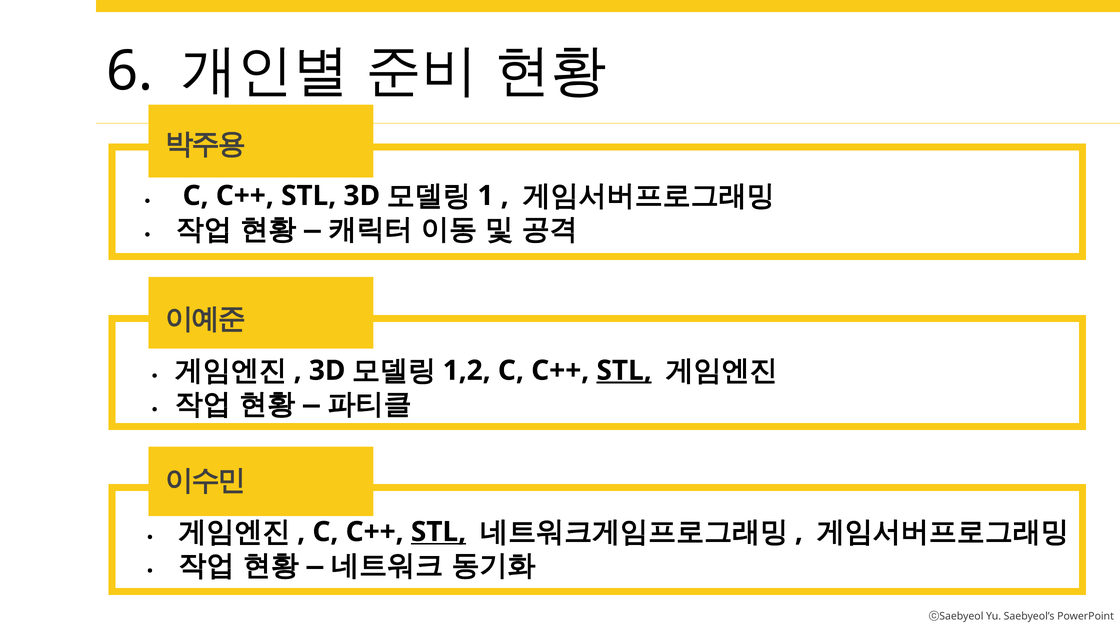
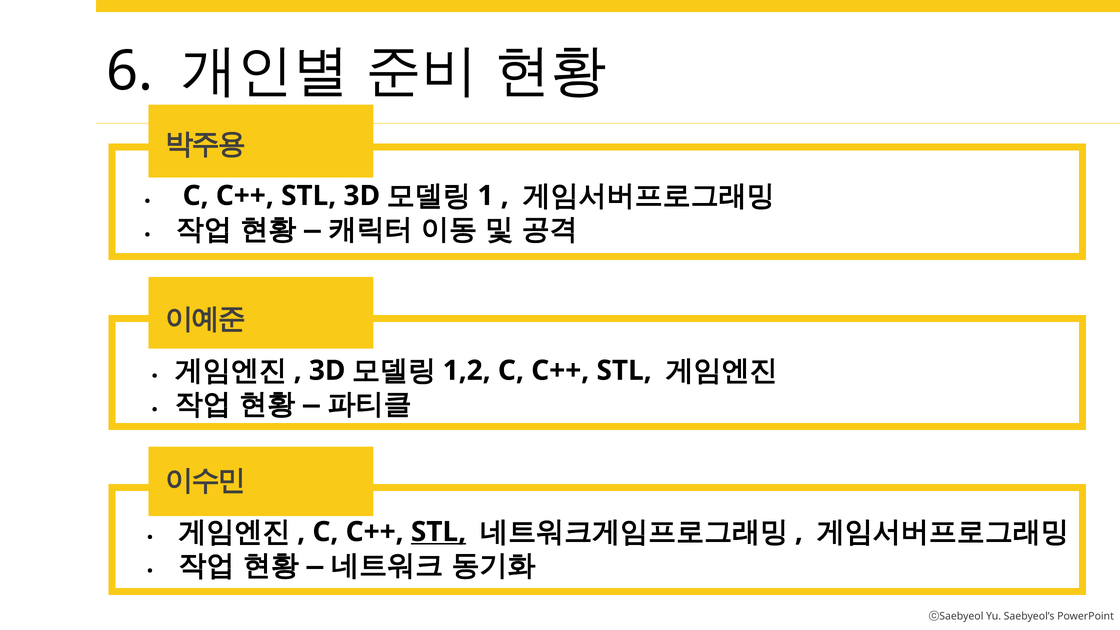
STL underline: present -> none (624, 371)
